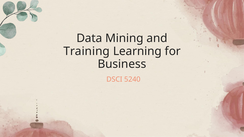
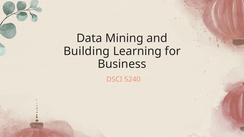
Training: Training -> Building (87, 51)
